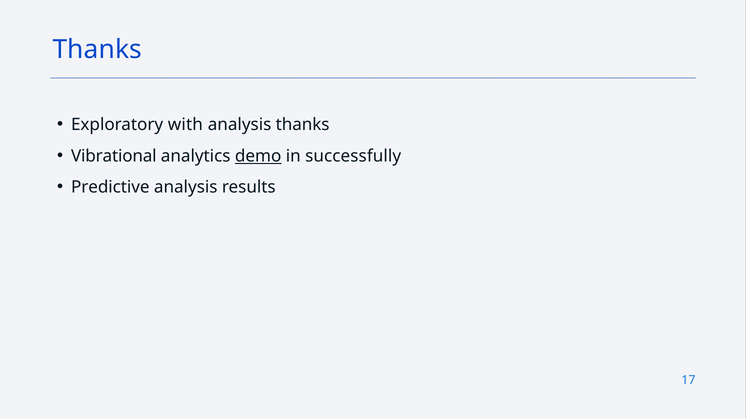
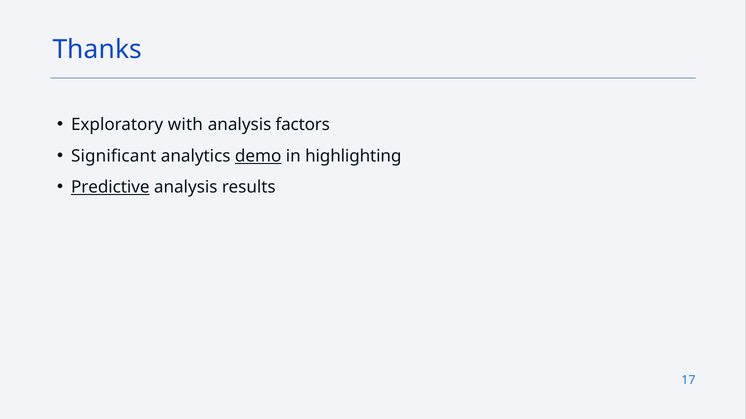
analysis thanks: thanks -> factors (303, 125)
Vibrational: Vibrational -> Significant (114, 156)
successfully: successfully -> highlighting (353, 156)
Predictive underline: none -> present (110, 188)
